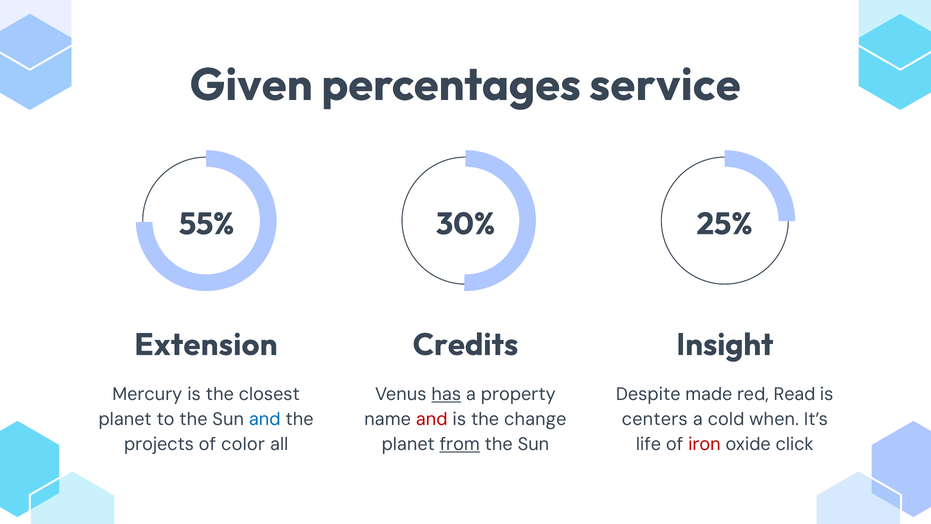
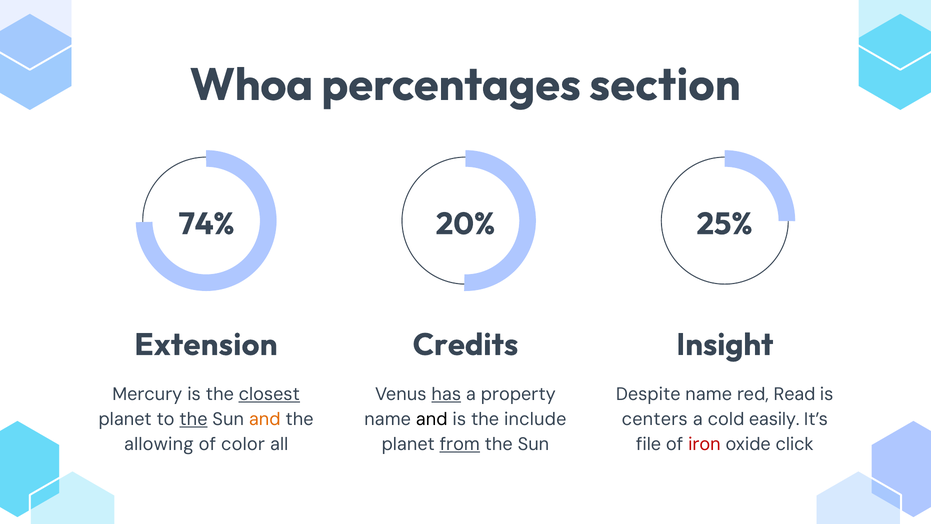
Given: Given -> Whoa (251, 85)
service: service -> section (665, 85)
55%: 55% -> 74% (207, 224)
30%: 30% -> 20% (466, 224)
closest underline: none -> present (269, 394)
Despite made: made -> name (709, 394)
the underline: none -> present (193, 419)
and colour: blue -> orange (265, 419)
and colour: red -> black (432, 419)
change: change -> include (535, 419)
when: when -> easily (774, 419)
projects: projects -> allowing (159, 444)
life: life -> file (649, 444)
